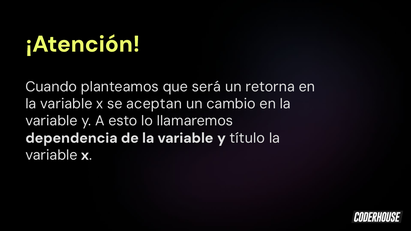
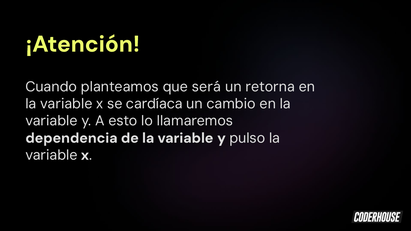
aceptan: aceptan -> cardíaca (154, 104)
título: título -> pulso (247, 138)
